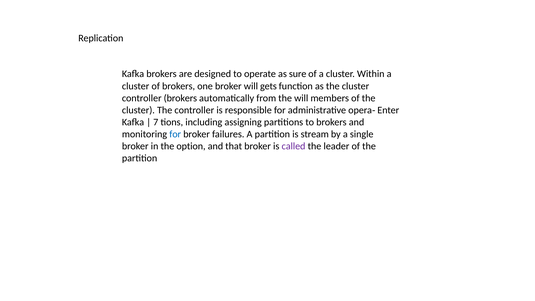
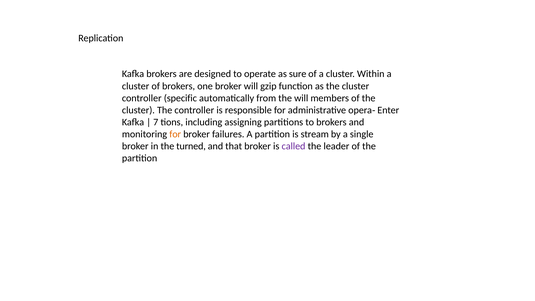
gets: gets -> gzip (268, 86)
controller brokers: brokers -> specific (180, 98)
for colour: blue -> orange (175, 134)
option: option -> turned (191, 146)
